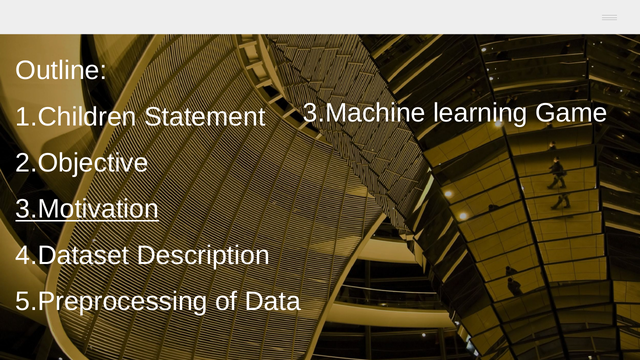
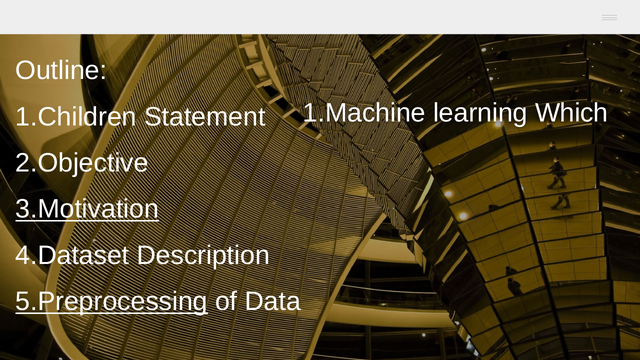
3.Machine: 3.Machine -> 1.Machine (364, 113)
Game: Game -> Which (572, 113)
5.Preprocessing underline: none -> present (112, 302)
